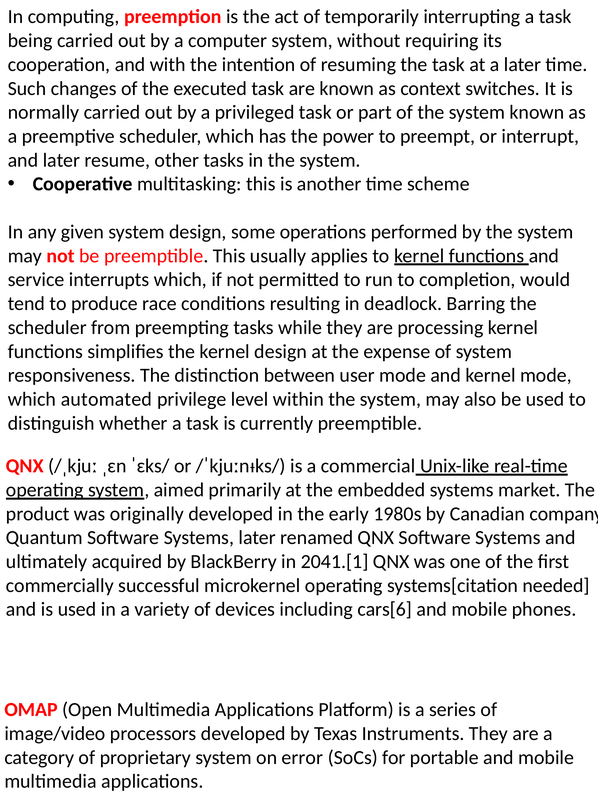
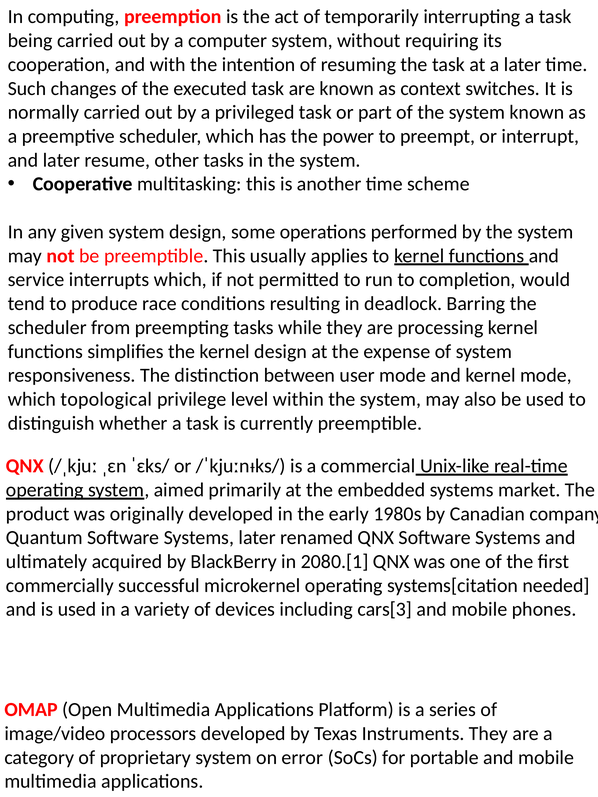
automated: automated -> topological (106, 399)
2041.[1: 2041.[1 -> 2080.[1 (335, 562)
cars[6: cars[6 -> cars[3 (385, 610)
